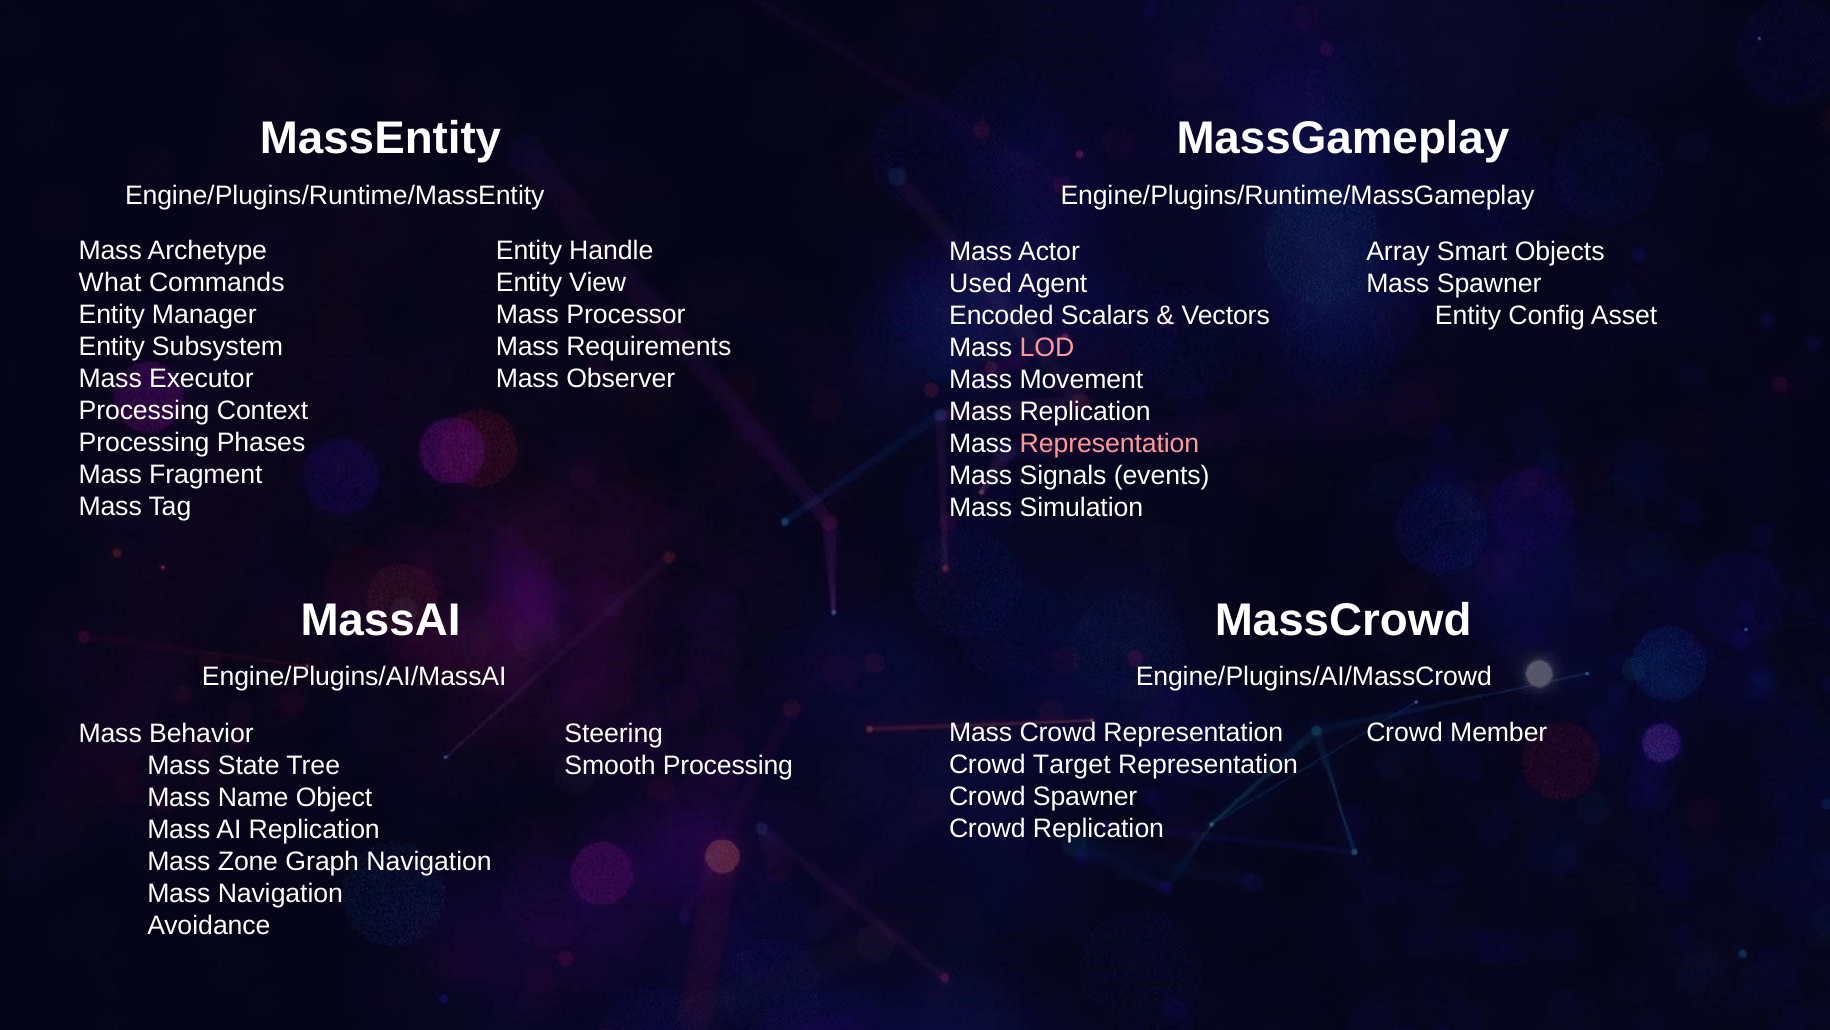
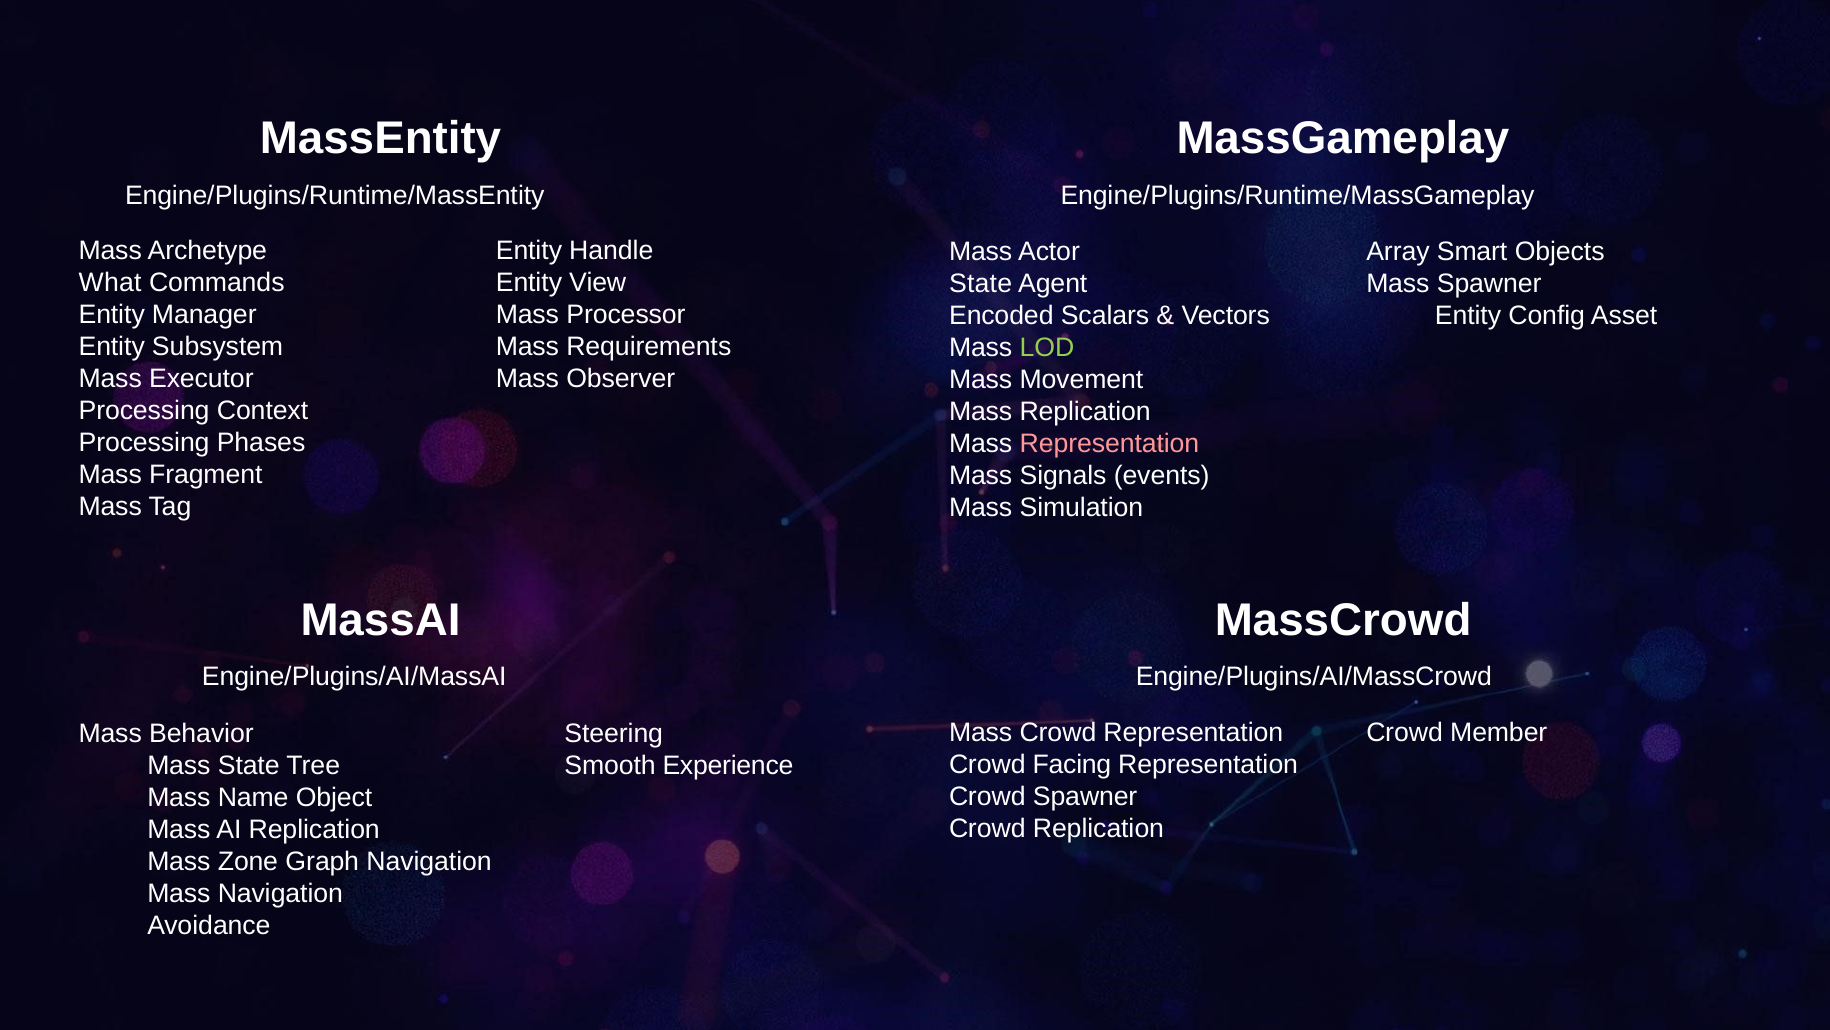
Used: Used -> State (981, 283)
LOD colour: pink -> light green (1047, 347)
Target: Target -> Facing (1072, 764)
Smooth Processing: Processing -> Experience (728, 765)
